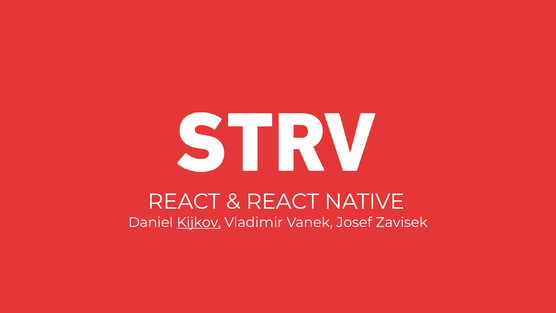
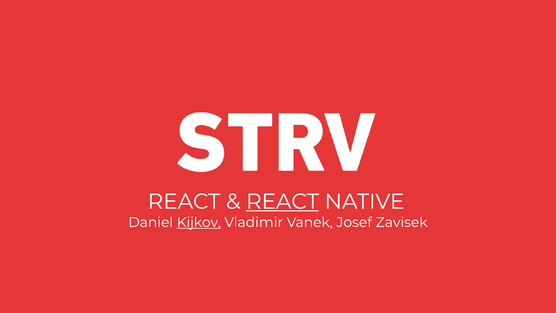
REACT underline: none -> present (283, 201)
